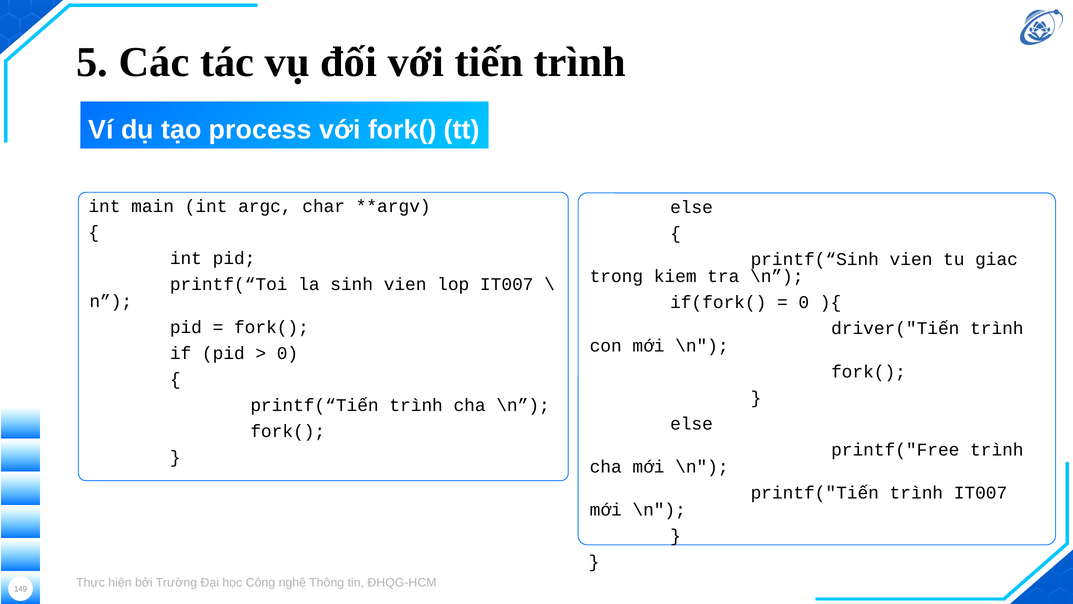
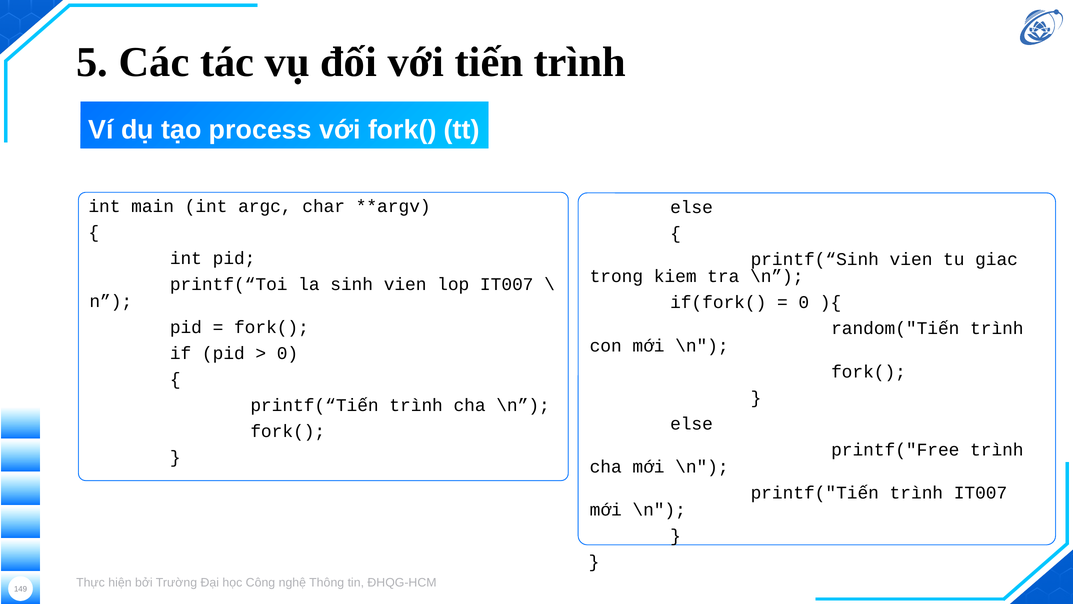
driver("Tiến: driver("Tiến -> random("Tiến (895, 328)
